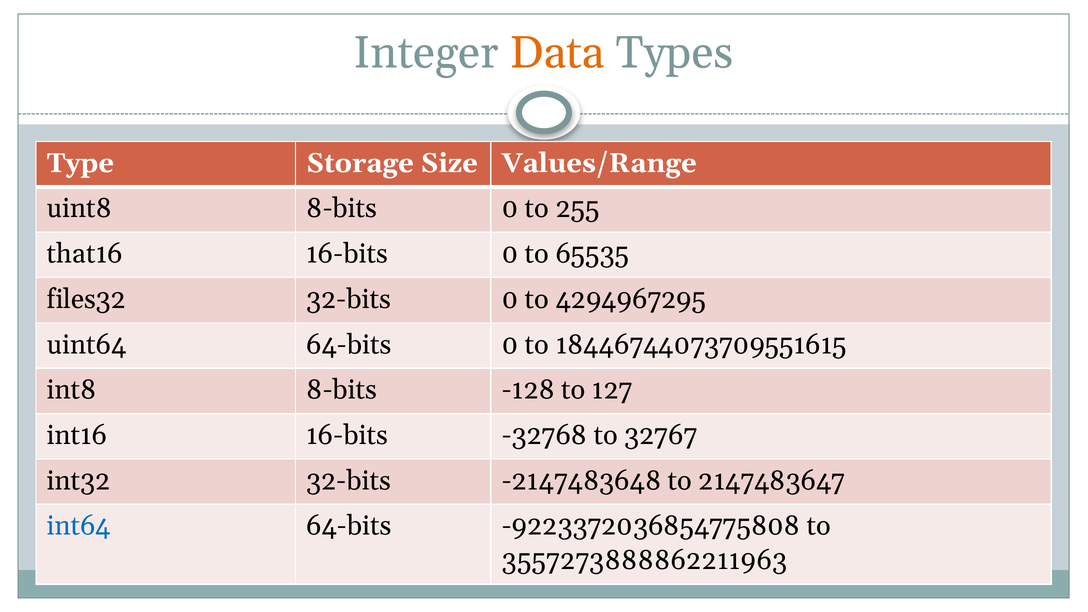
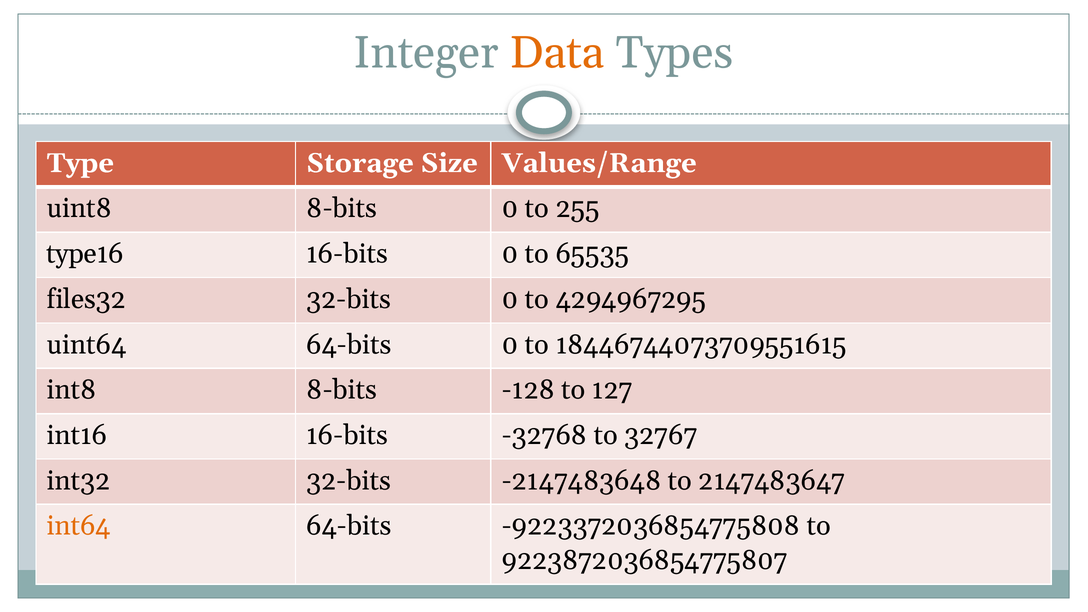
that16: that16 -> type16 (85, 254)
int64 colour: blue -> orange (79, 526)
3557273888862211963: 3557273888862211963 -> 9223872036854775807 (645, 560)
